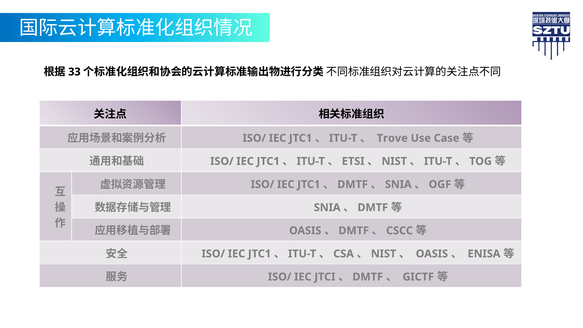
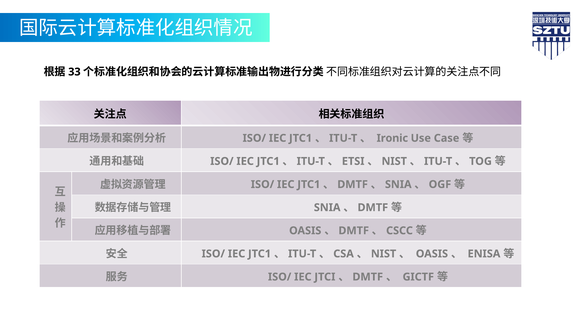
Trove: Trove -> Ironic (392, 138)
